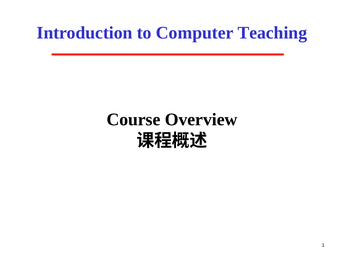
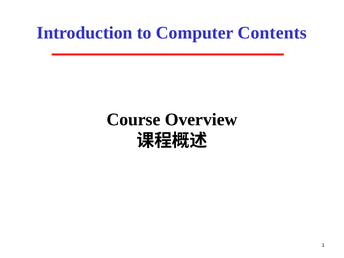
Teaching: Teaching -> Contents (272, 33)
